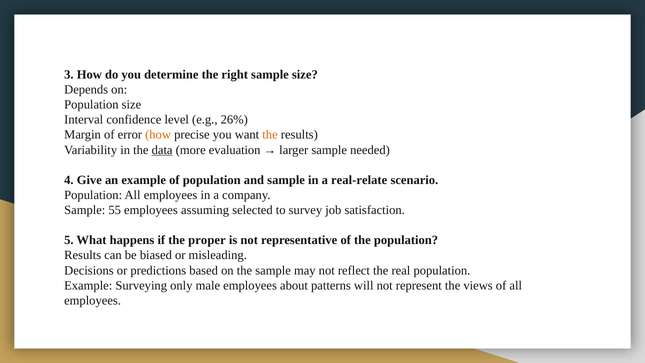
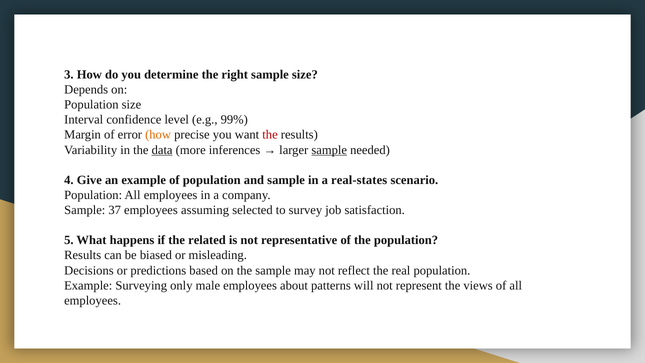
26%: 26% -> 99% (234, 120)
the colour: orange -> red (270, 135)
evaluation: evaluation -> inferences (235, 150)
sample underline: none -> present (329, 150)
real-relate: real-relate -> real-states (359, 180)
55: 55 -> 37 (115, 210)
proper: proper -> related (207, 240)
